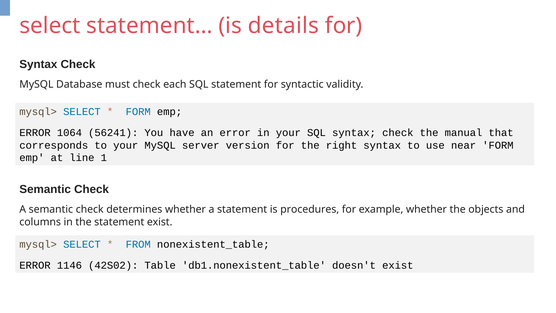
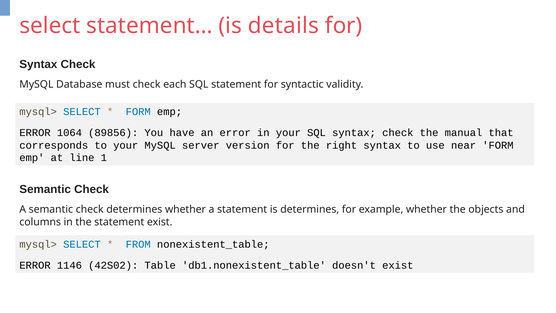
56241: 56241 -> 89856 (113, 133)
is procedures: procedures -> determines (310, 209)
